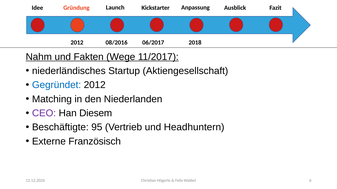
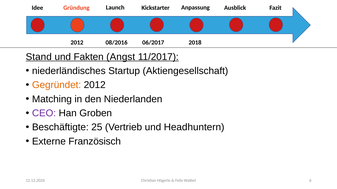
Nahm: Nahm -> Stand (39, 57)
Wege: Wege -> Angst (121, 57)
Gegründet colour: blue -> orange (57, 85)
Diesem: Diesem -> Groben (96, 113)
95: 95 -> 25 (97, 128)
